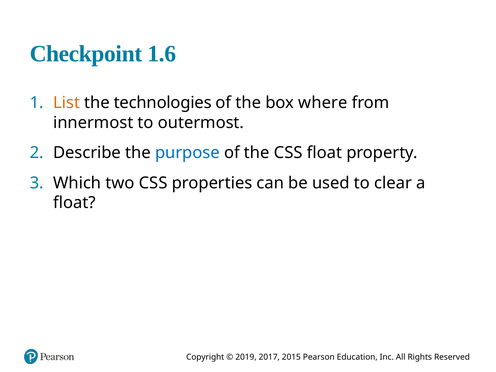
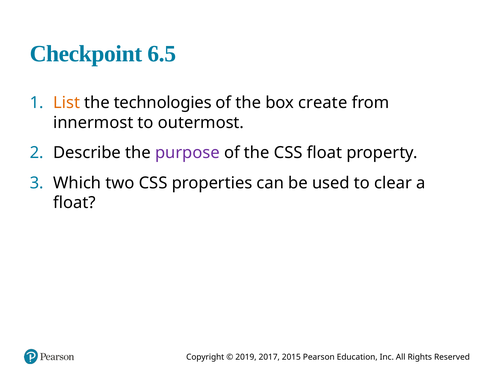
1.6: 1.6 -> 6.5 (162, 54)
where: where -> create (323, 103)
purpose colour: blue -> purple (187, 153)
